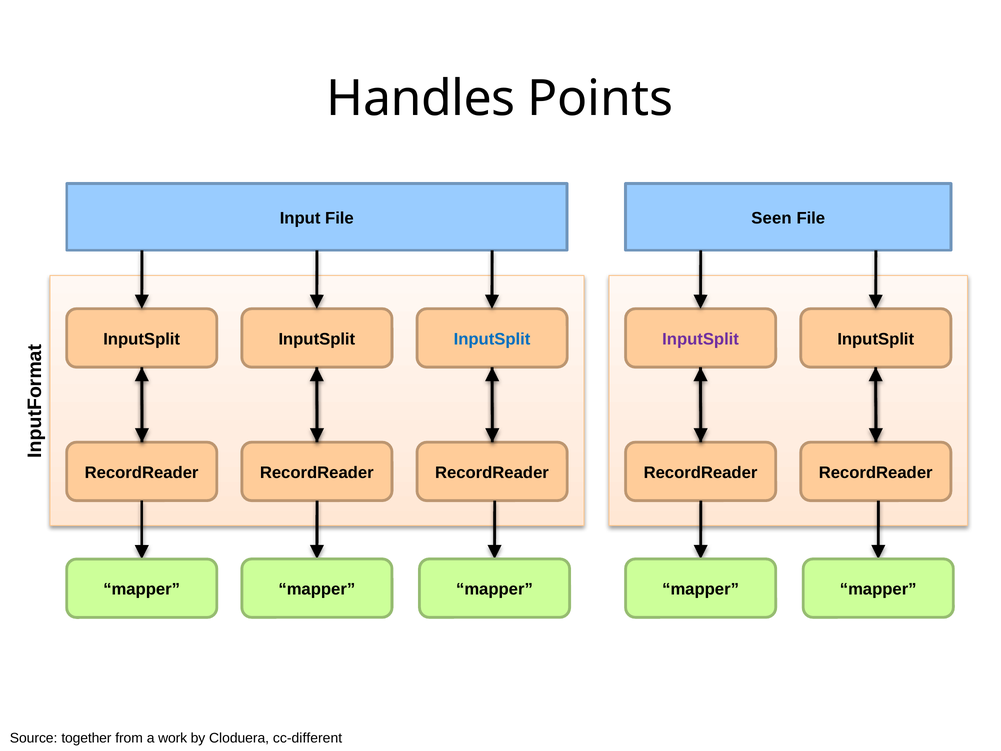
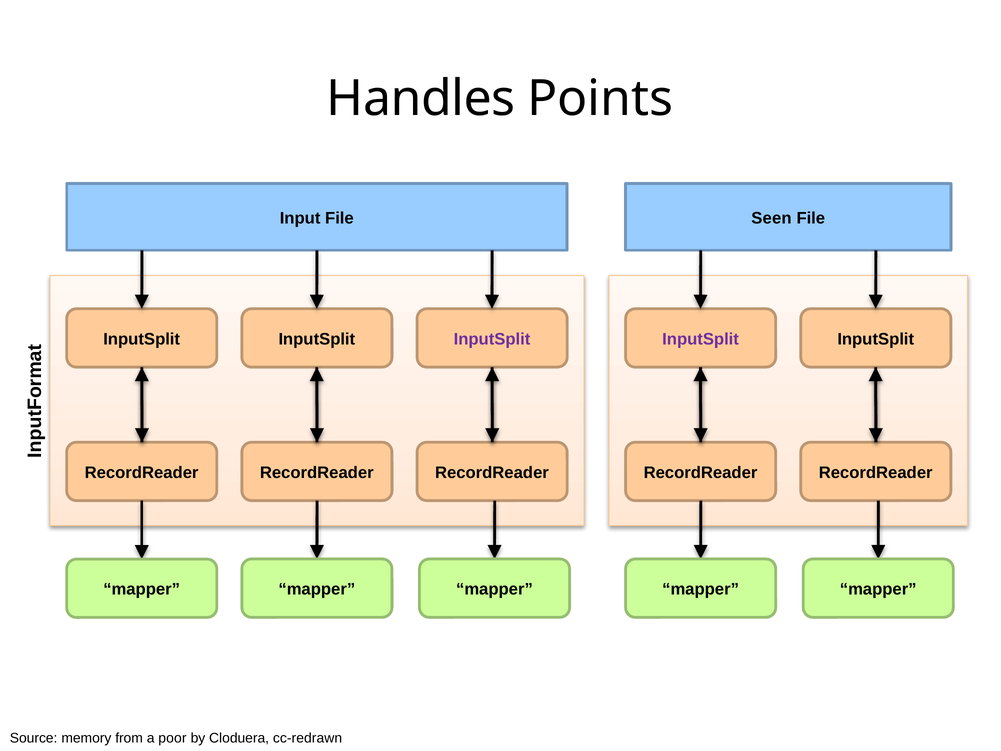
InputSplit colour: blue -> purple (492, 339)
together: together -> memory (86, 738)
work: work -> poor (172, 738)
cc-different: cc-different -> cc-redrawn (308, 738)
